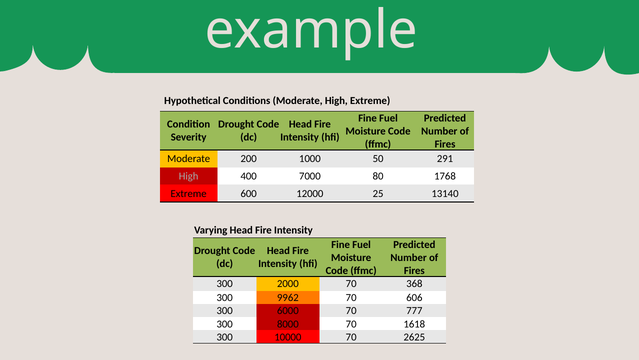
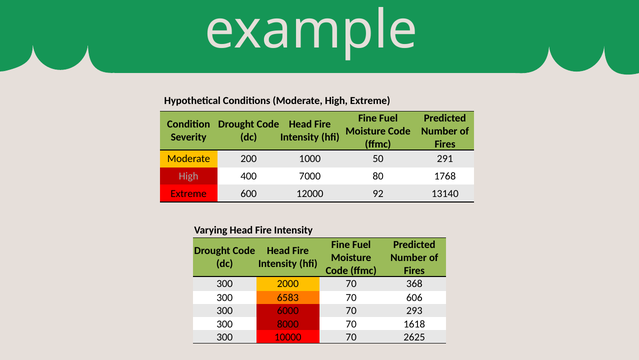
25: 25 -> 92 (378, 193)
9962: 9962 -> 6583 (288, 297)
777: 777 -> 293 (414, 310)
